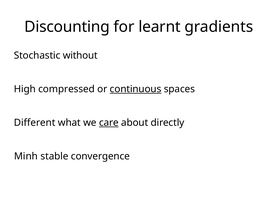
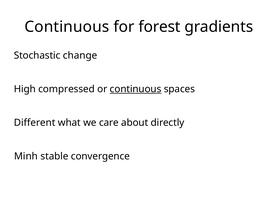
Discounting: Discounting -> Continuous (67, 27)
learnt: learnt -> forest (159, 27)
without: without -> change (80, 55)
care underline: present -> none (109, 122)
